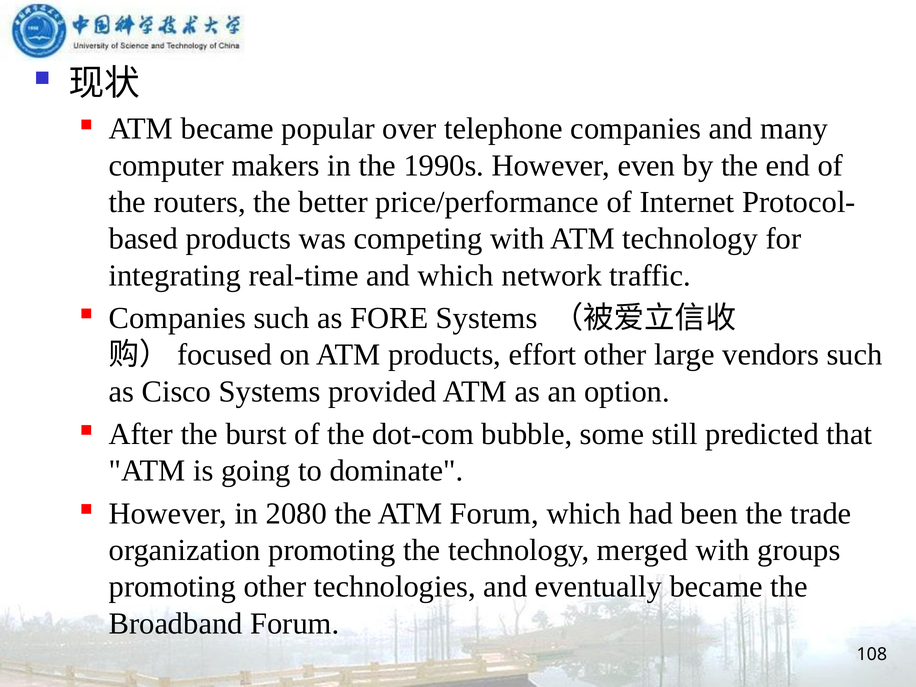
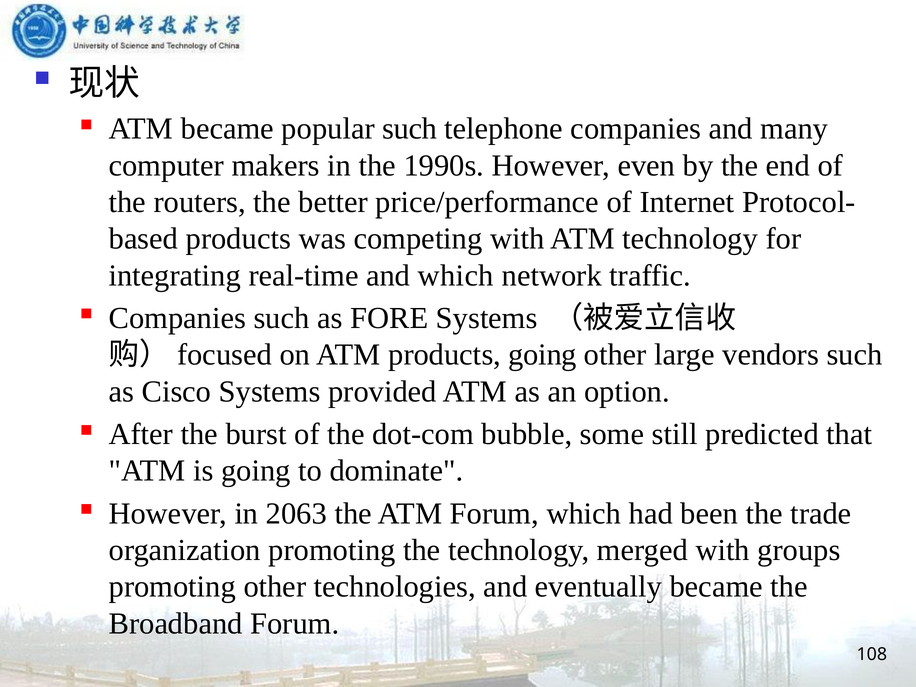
popular over: over -> such (410, 129)
products effort: effort -> going (543, 355)
2080: 2080 -> 2063 (296, 514)
